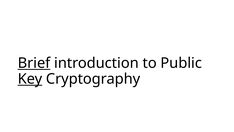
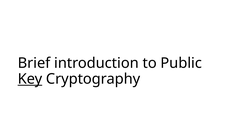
Brief underline: present -> none (34, 63)
